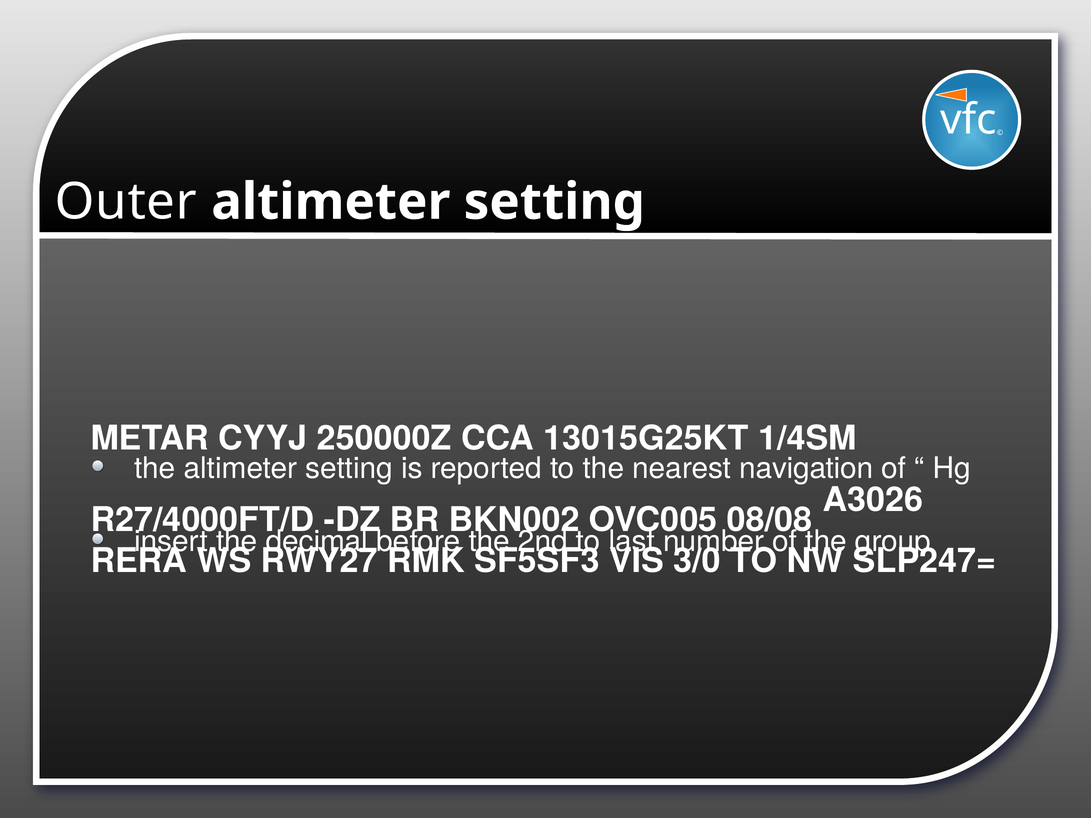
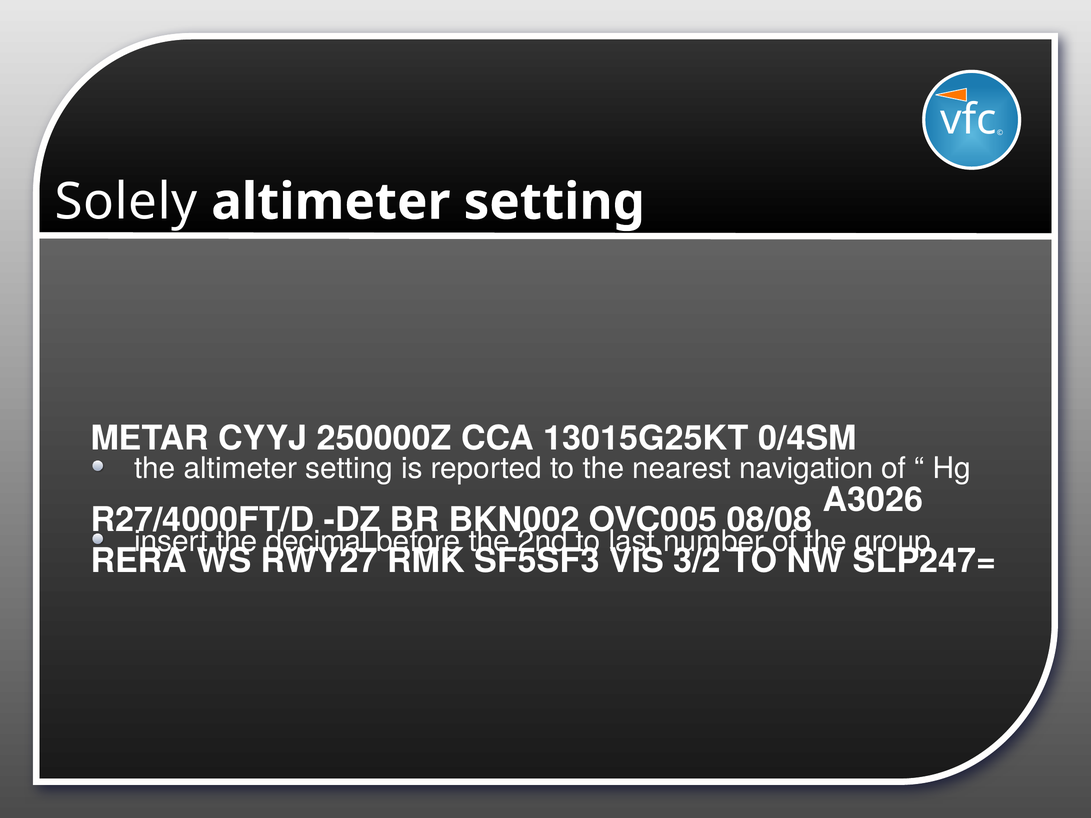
Outer: Outer -> Solely (126, 202)
1/4SM: 1/4SM -> 0/4SM (807, 439)
3/0: 3/0 -> 3/2 (697, 561)
